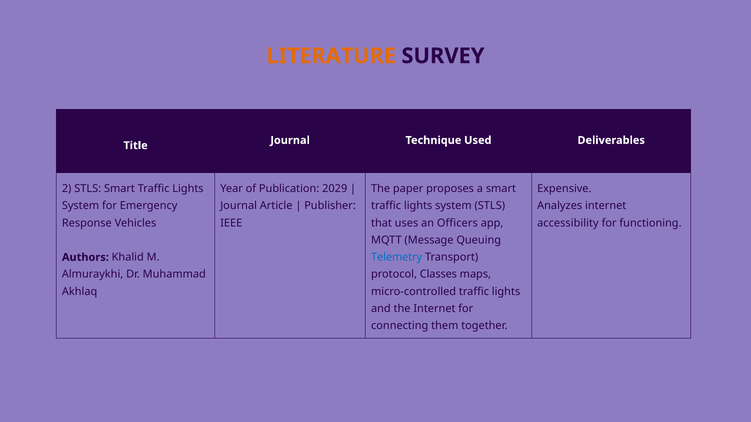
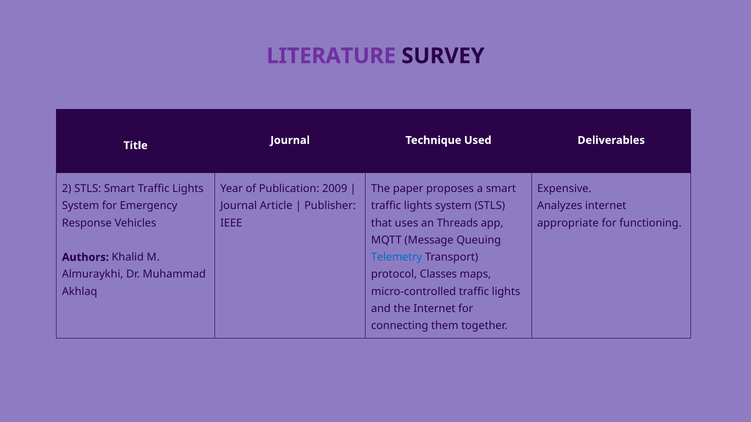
LITERATURE colour: orange -> purple (331, 56)
2029: 2029 -> 2009 (335, 189)
Officers: Officers -> Threads (457, 223)
accessibility: accessibility -> appropriate (568, 223)
